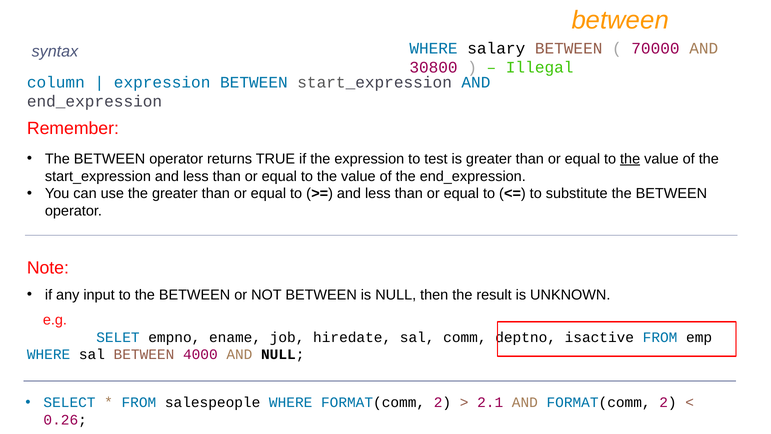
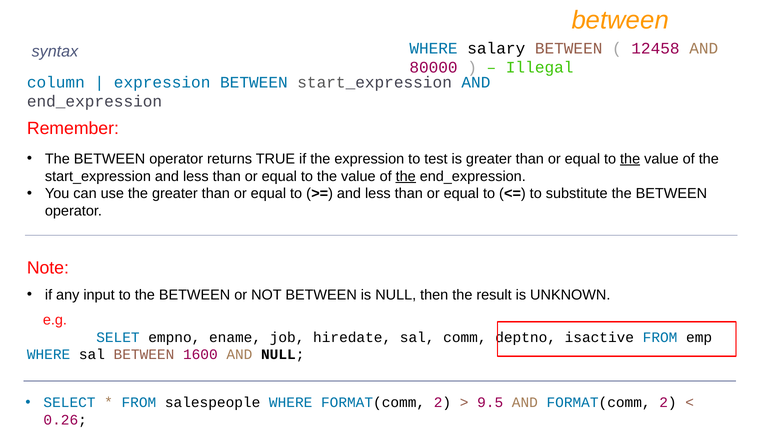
70000: 70000 -> 12458 (655, 48)
30800: 30800 -> 80000 (434, 67)
the underline: none -> present (406, 176)
4000: 4000 -> 1600 (200, 354)
2.1: 2.1 -> 9.5 (490, 402)
